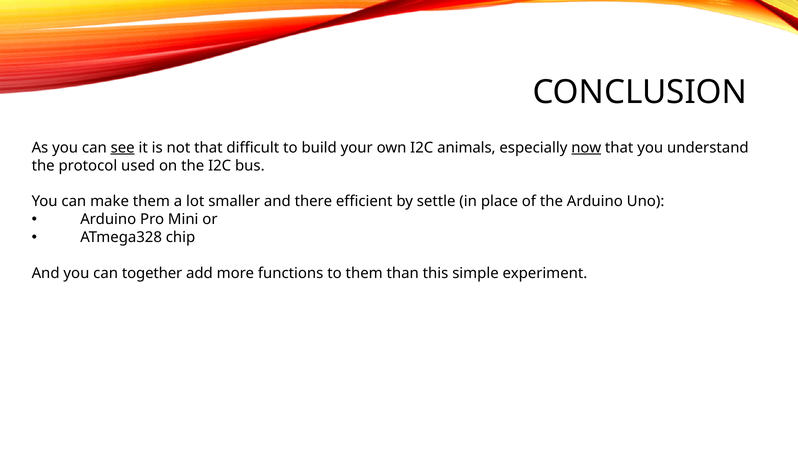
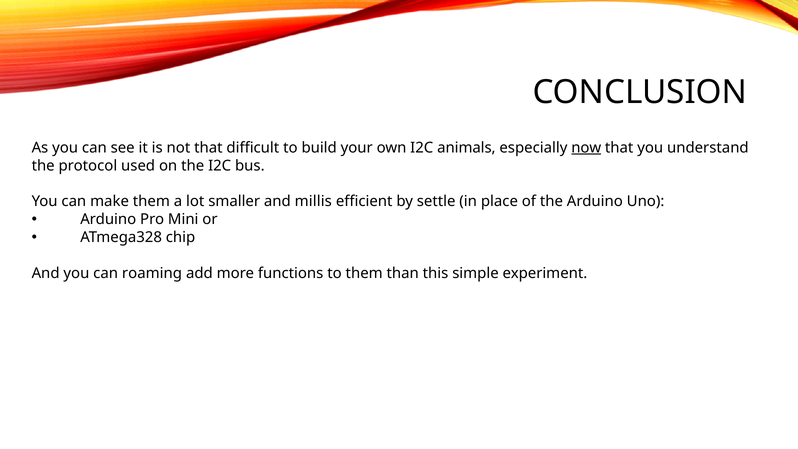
see underline: present -> none (123, 148)
there: there -> millis (313, 201)
together: together -> roaming (152, 273)
